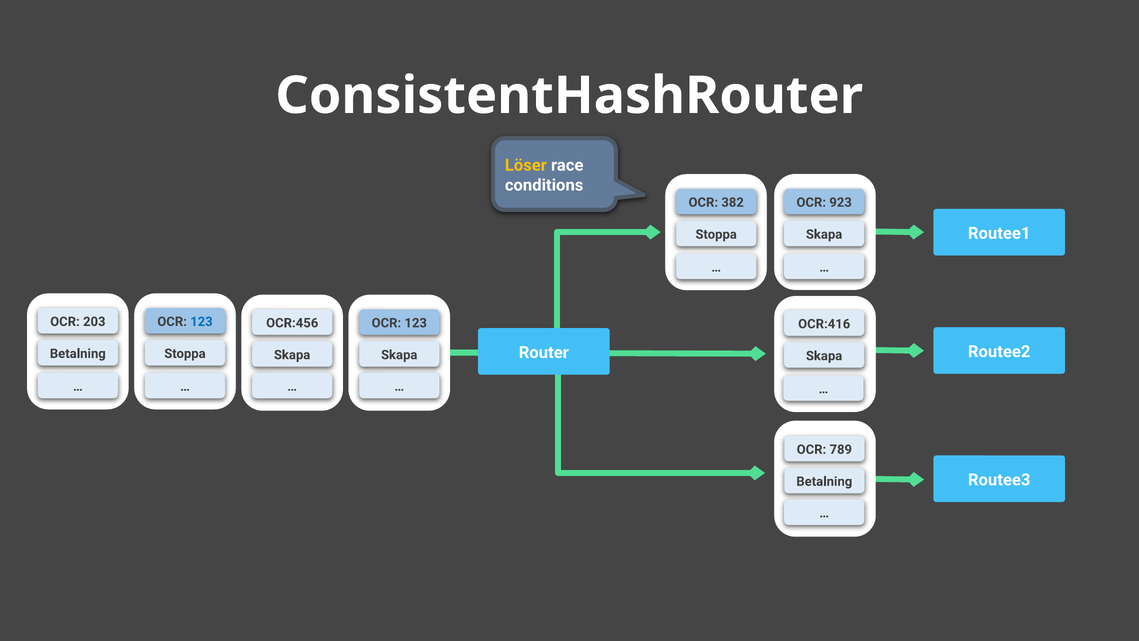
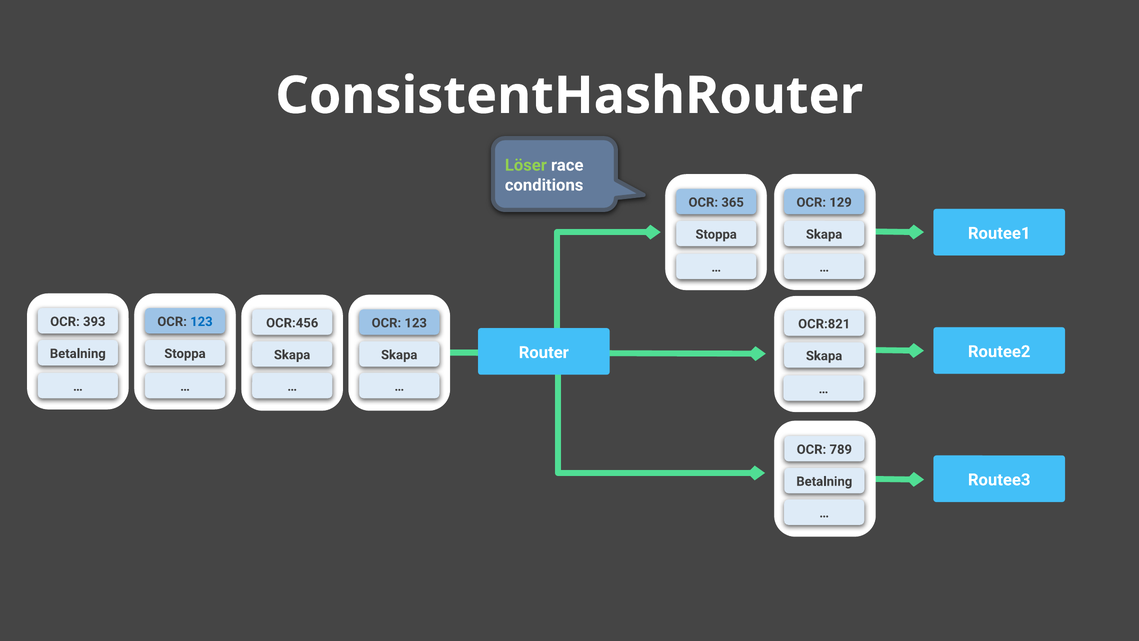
Löser colour: yellow -> light green (526, 165)
382: 382 -> 365 (733, 202)
923: 923 -> 129 (841, 202)
203: 203 -> 393 (94, 322)
OCR:416: OCR:416 -> OCR:821 (824, 324)
